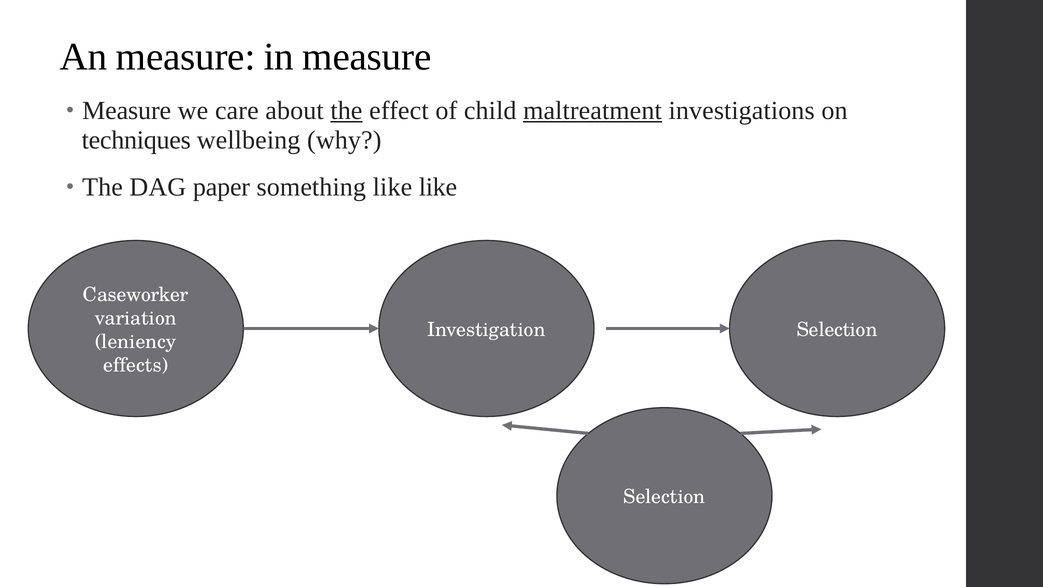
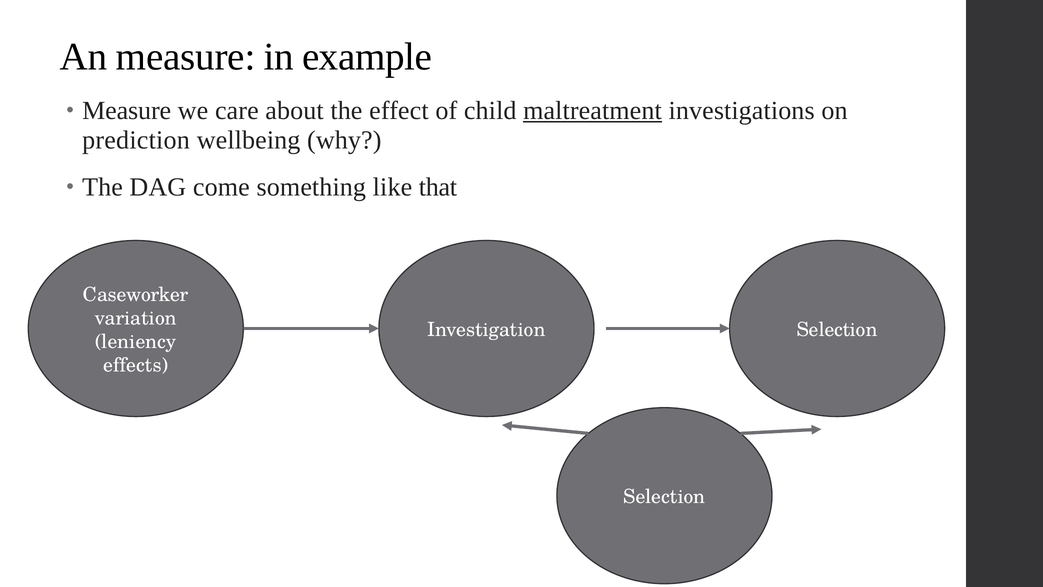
in measure: measure -> example (367, 57)
the underline: present -> none (346, 110)
techniques: techniques -> prediction (136, 140)
paper: paper -> come (221, 187)
like like: like -> that (438, 187)
